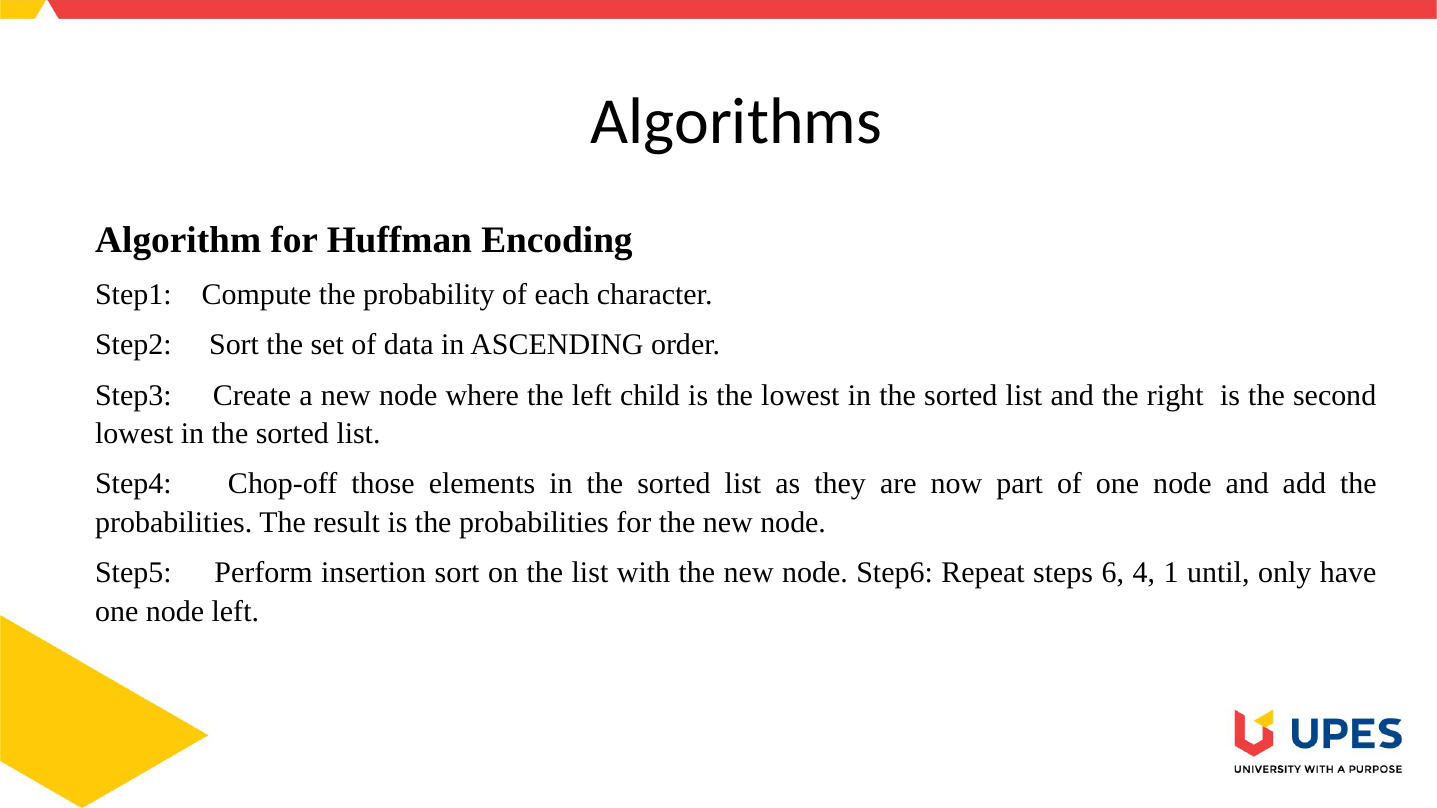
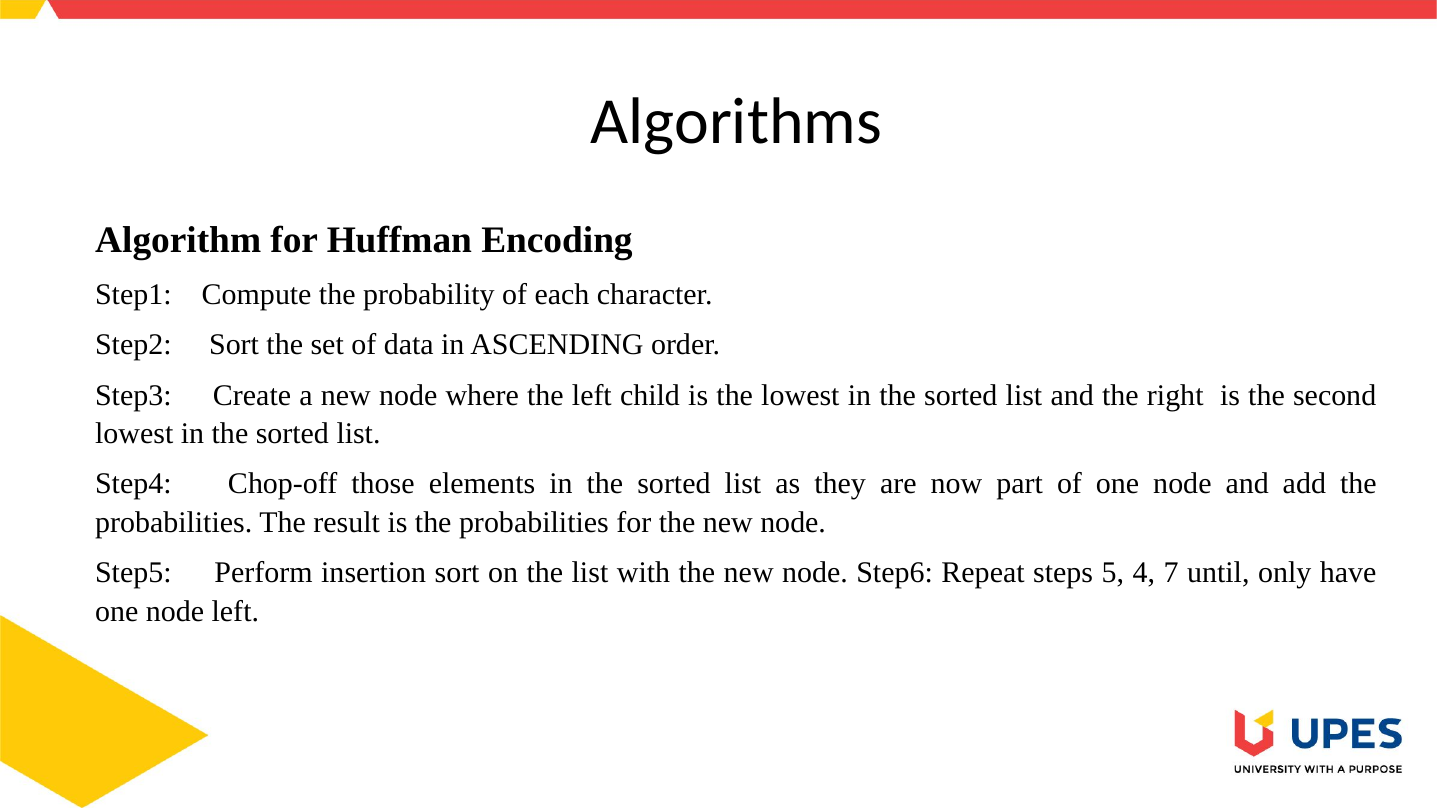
6: 6 -> 5 (1113, 573)
1: 1 -> 7 (1171, 573)
